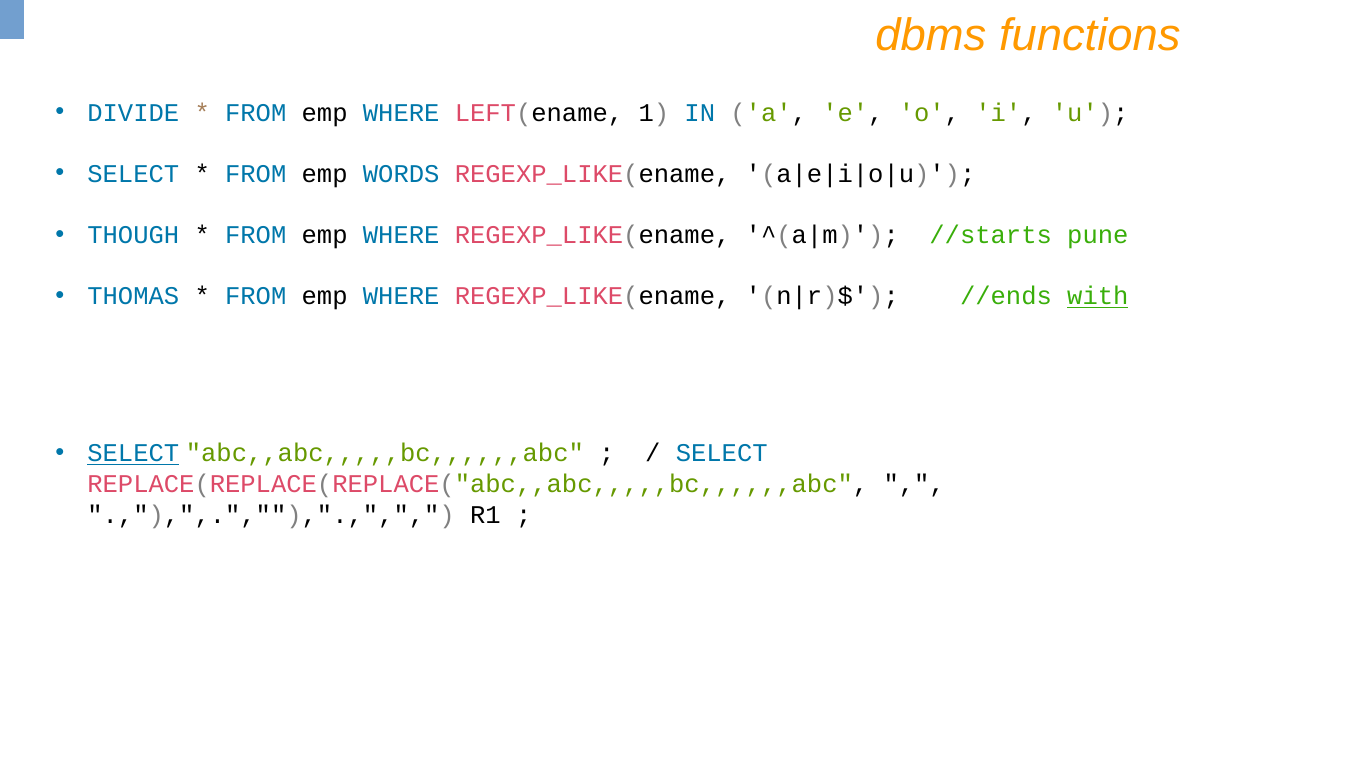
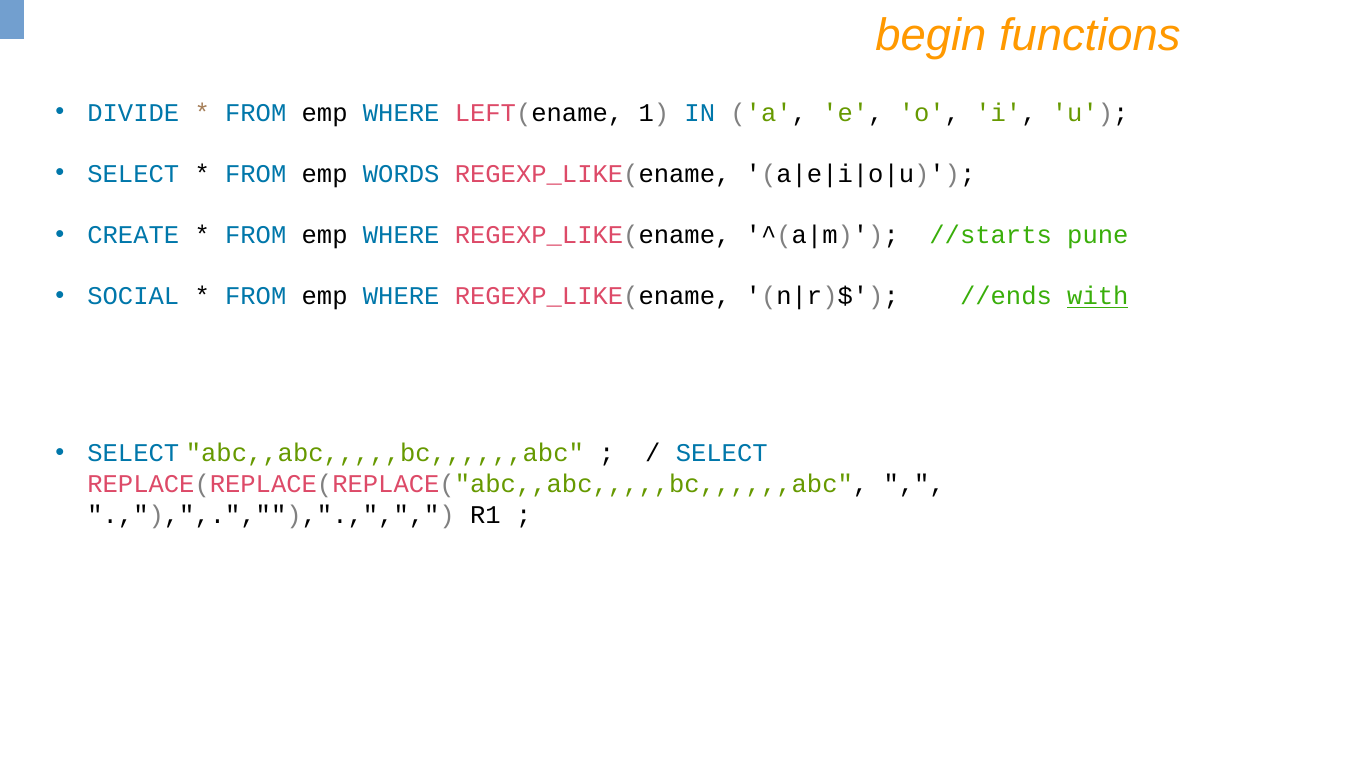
dbms: dbms -> begin (931, 35)
THOUGH: THOUGH -> CREATE (133, 235)
THOMAS: THOMAS -> SOCIAL (133, 296)
SELECT underline: present -> none (133, 453)
